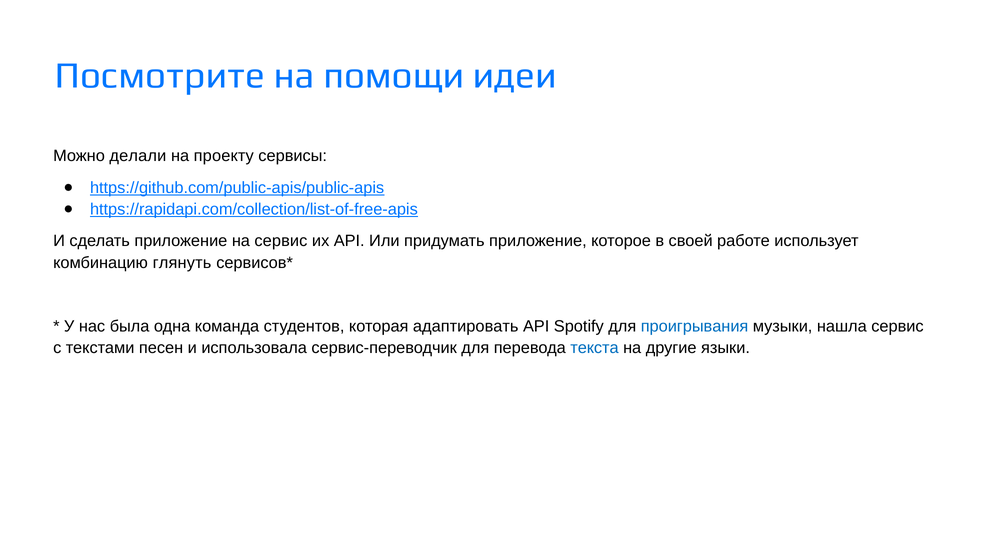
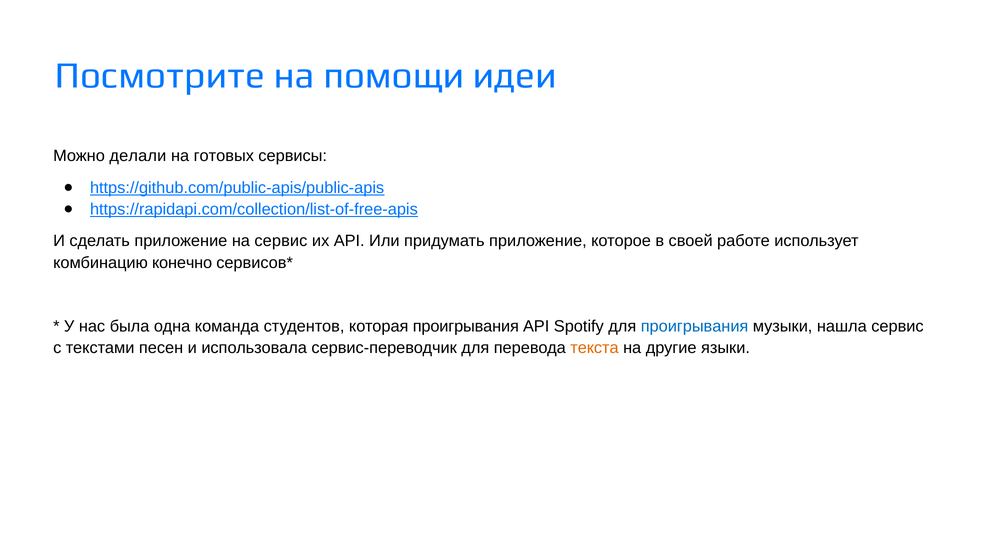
проекту: проекту -> готовых (224, 156)
глянуть: глянуть -> конечно (182, 263)
которая адаптировать: адаптировать -> проигрывания (466, 327)
текста colour: blue -> orange (595, 348)
